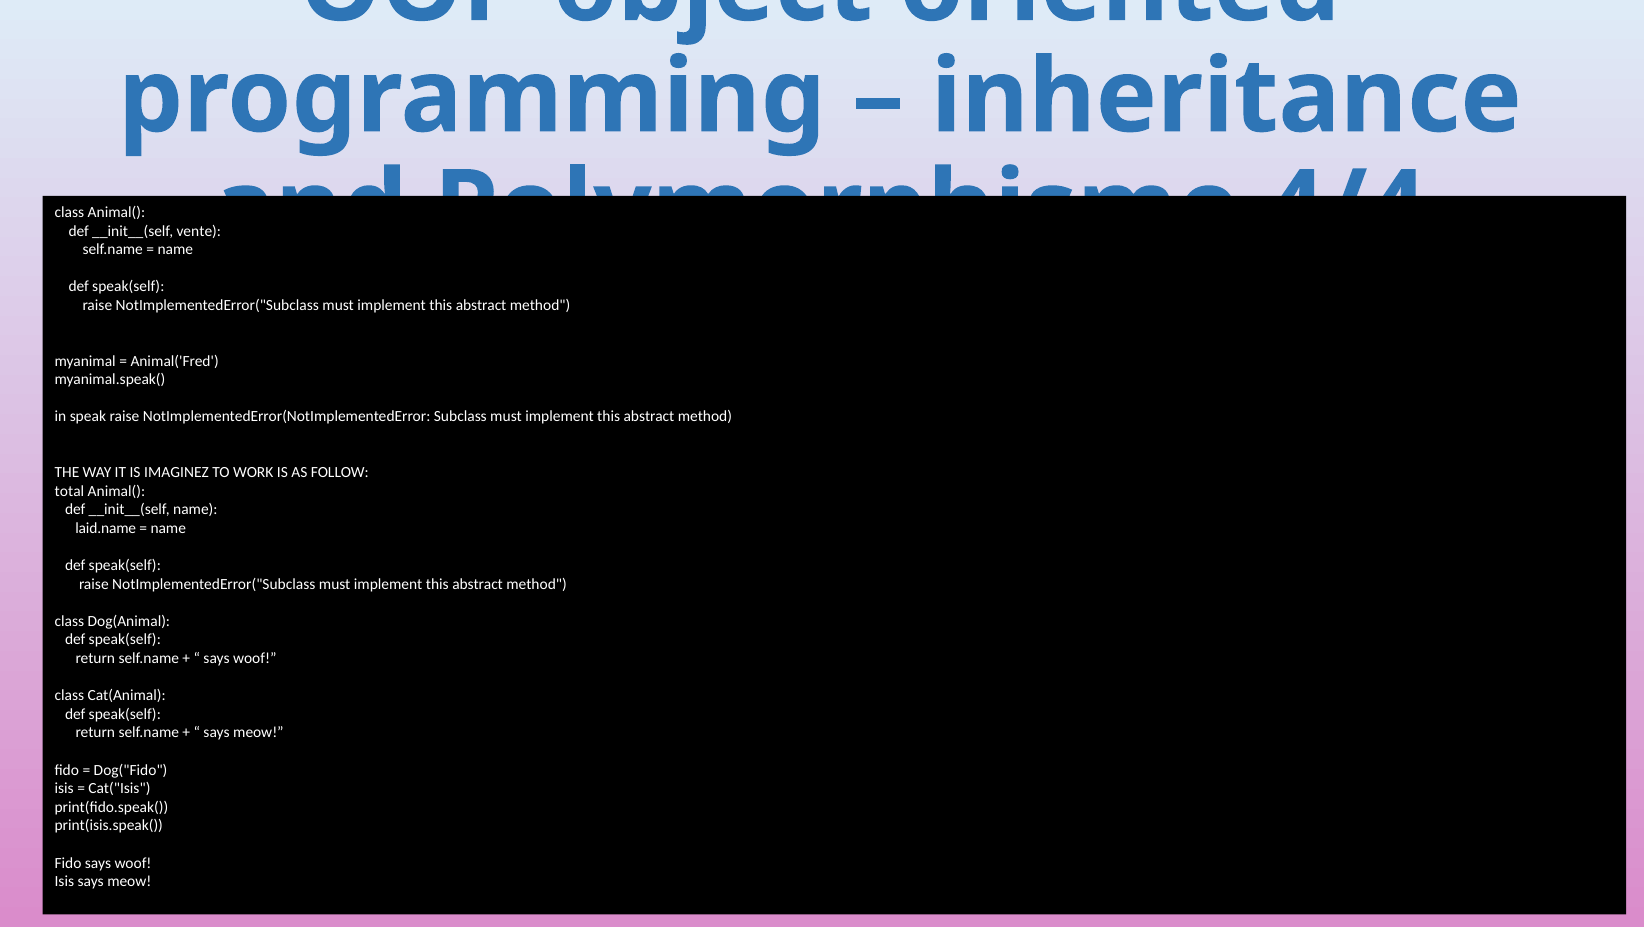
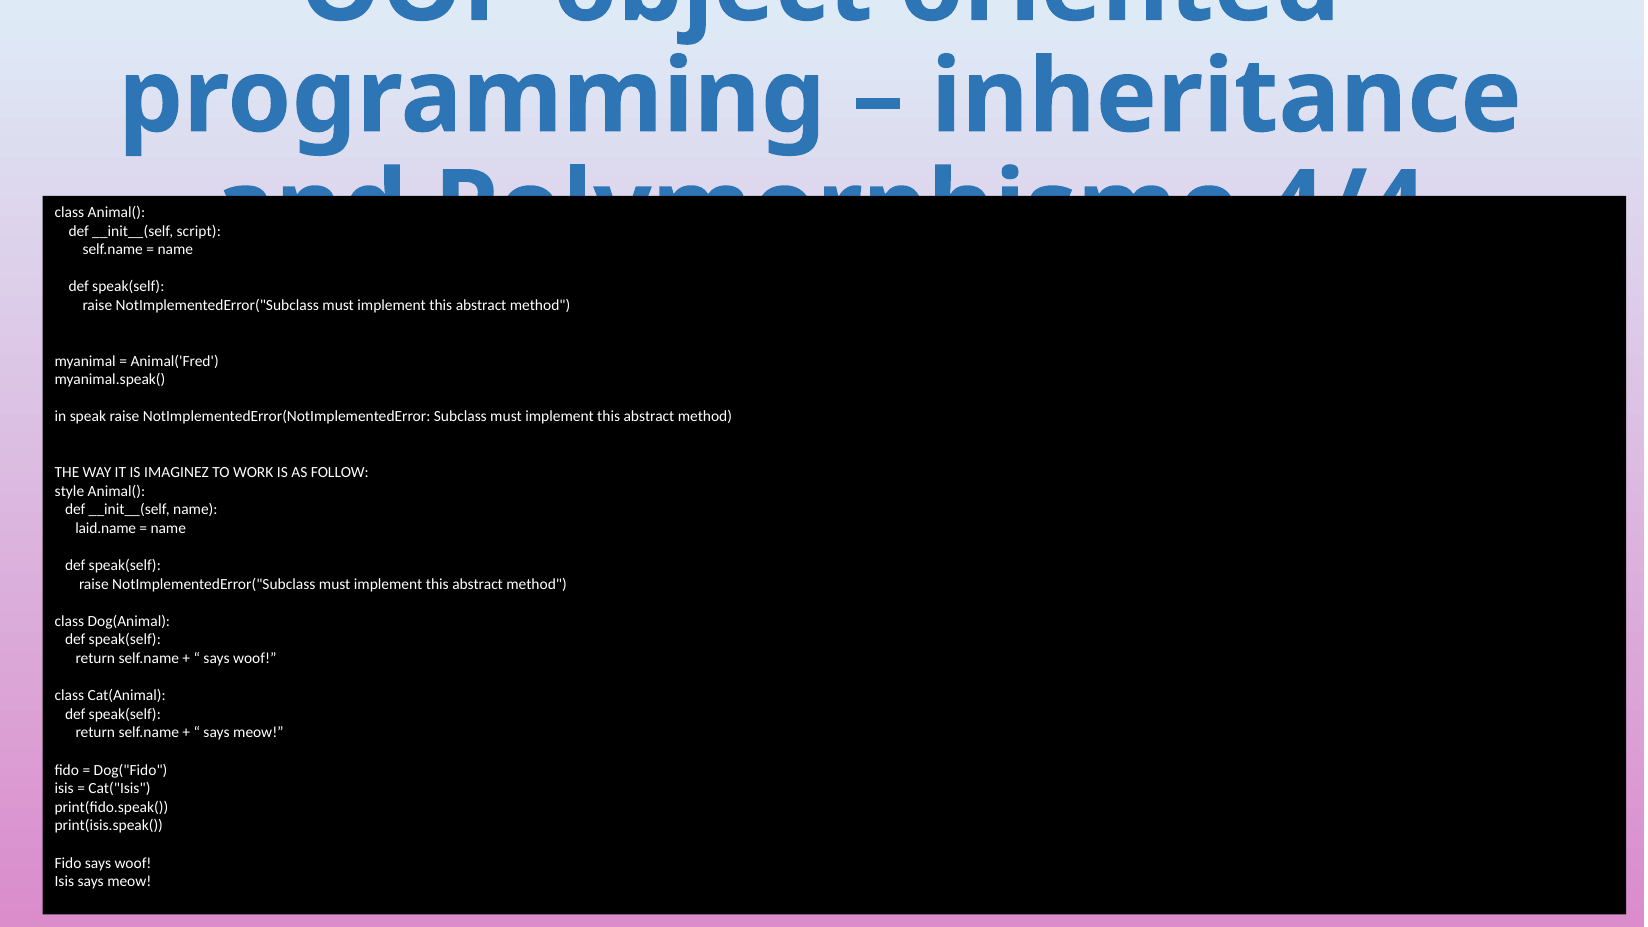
vente: vente -> script (199, 231)
total: total -> style (69, 491)
